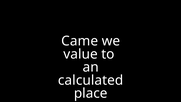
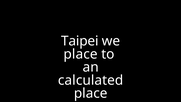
Came: Came -> Taipei (80, 41)
value: value -> place (81, 54)
